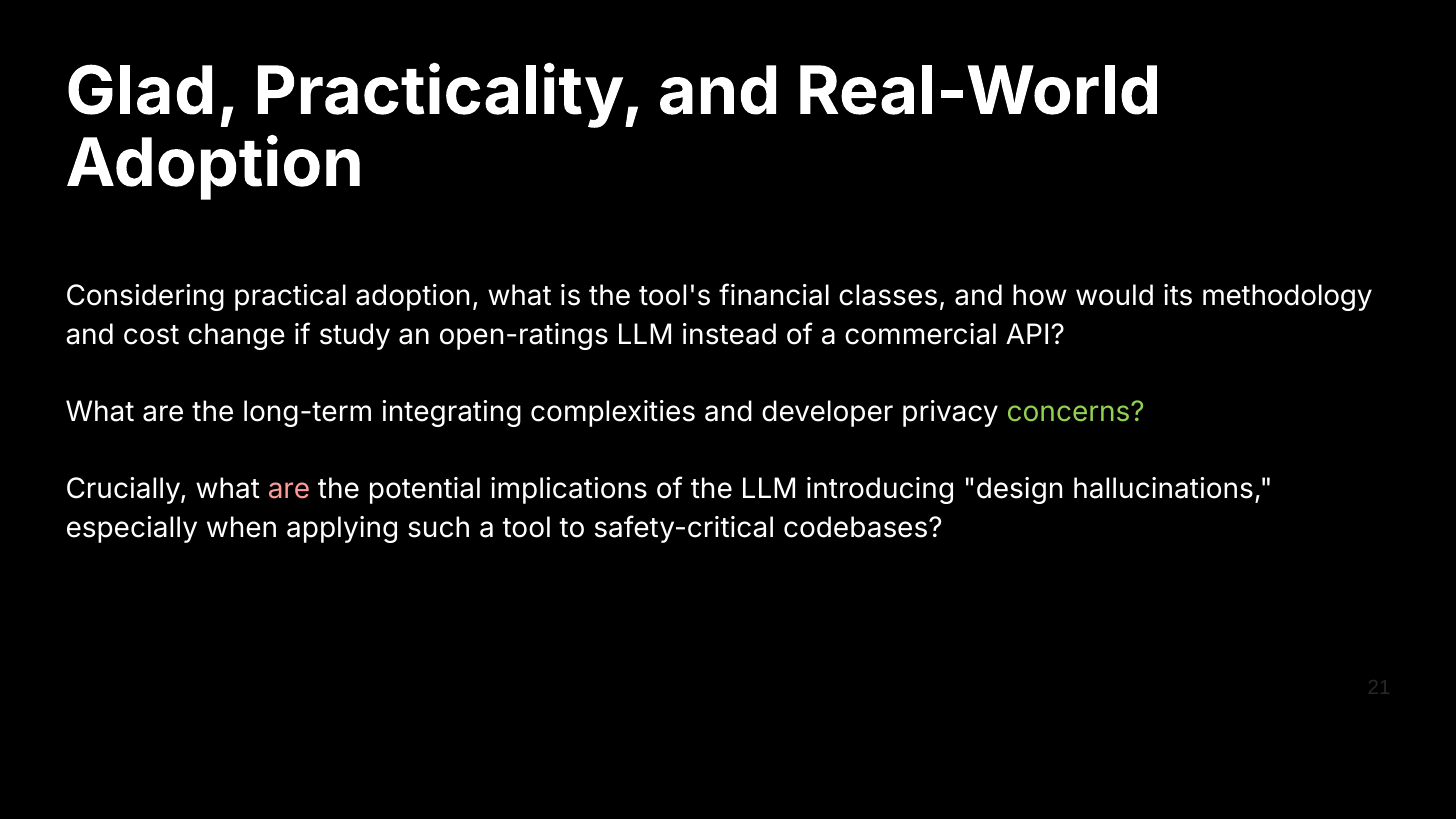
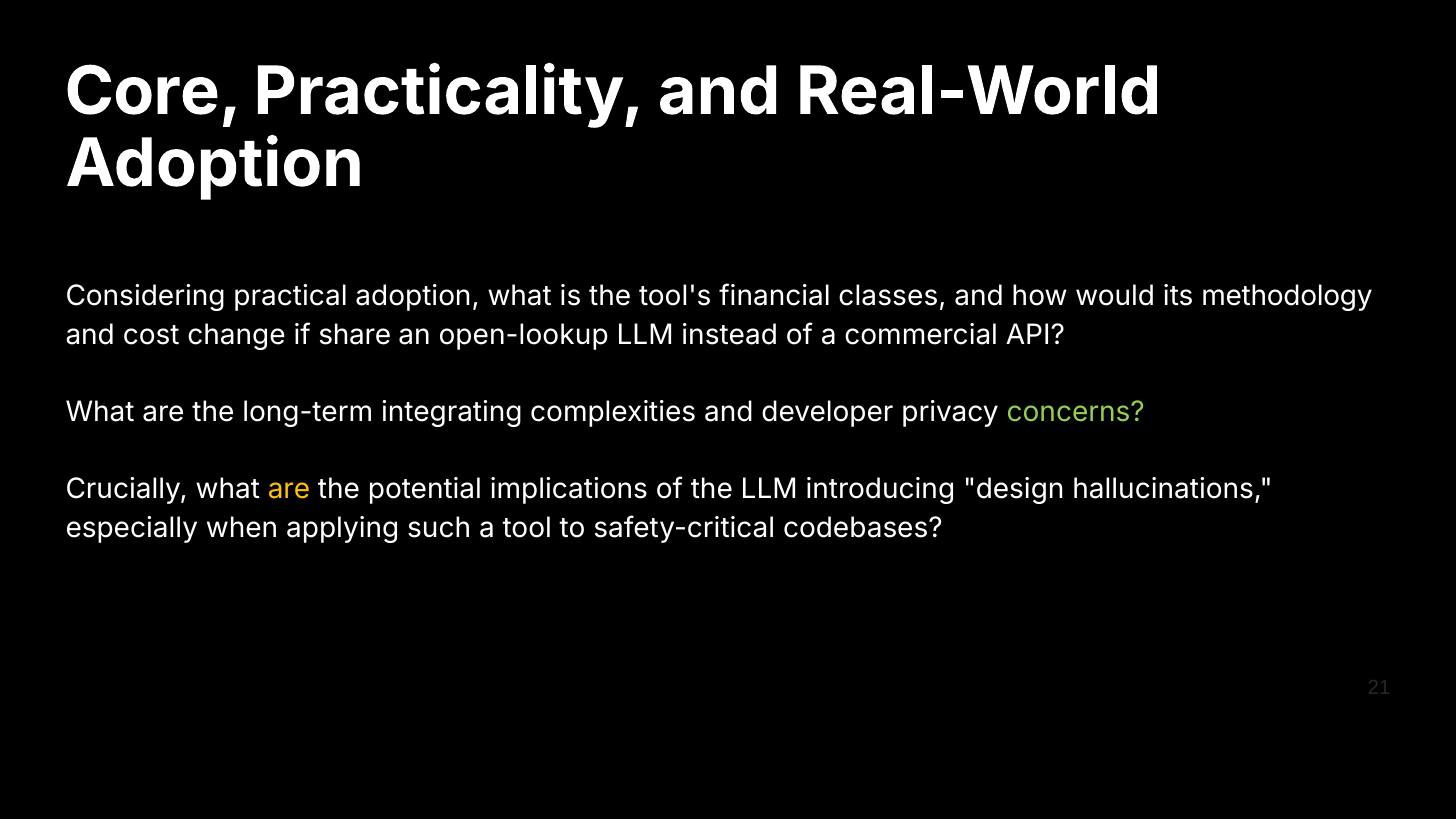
Glad: Glad -> Core (153, 92)
study: study -> share (355, 335)
open-ratings: open-ratings -> open-lookup (524, 335)
are colour: pink -> yellow (289, 490)
